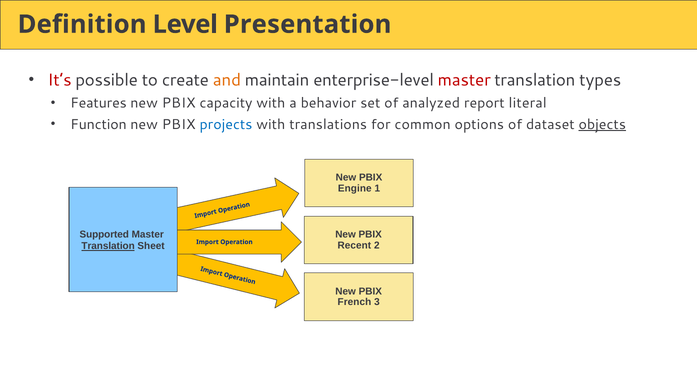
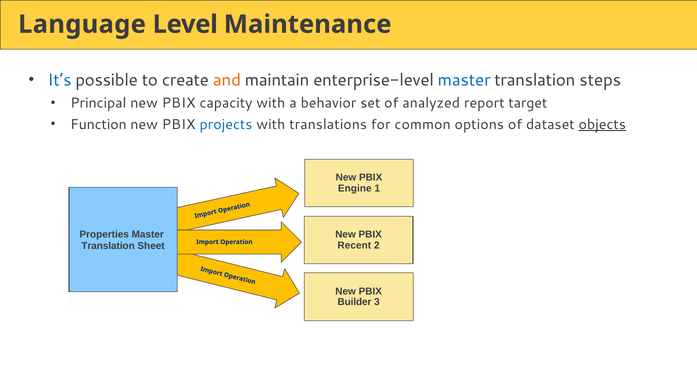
Definition: Definition -> Language (82, 24)
Presentation: Presentation -> Maintenance (308, 24)
It’s colour: red -> blue (60, 80)
master colour: red -> blue (464, 80)
types: types -> steps (600, 80)
Features: Features -> Principal (98, 103)
literal: literal -> target (528, 103)
Supported: Supported -> Properties (104, 234)
Translation underline: present -> none (108, 246)
French: French -> Builder (355, 302)
